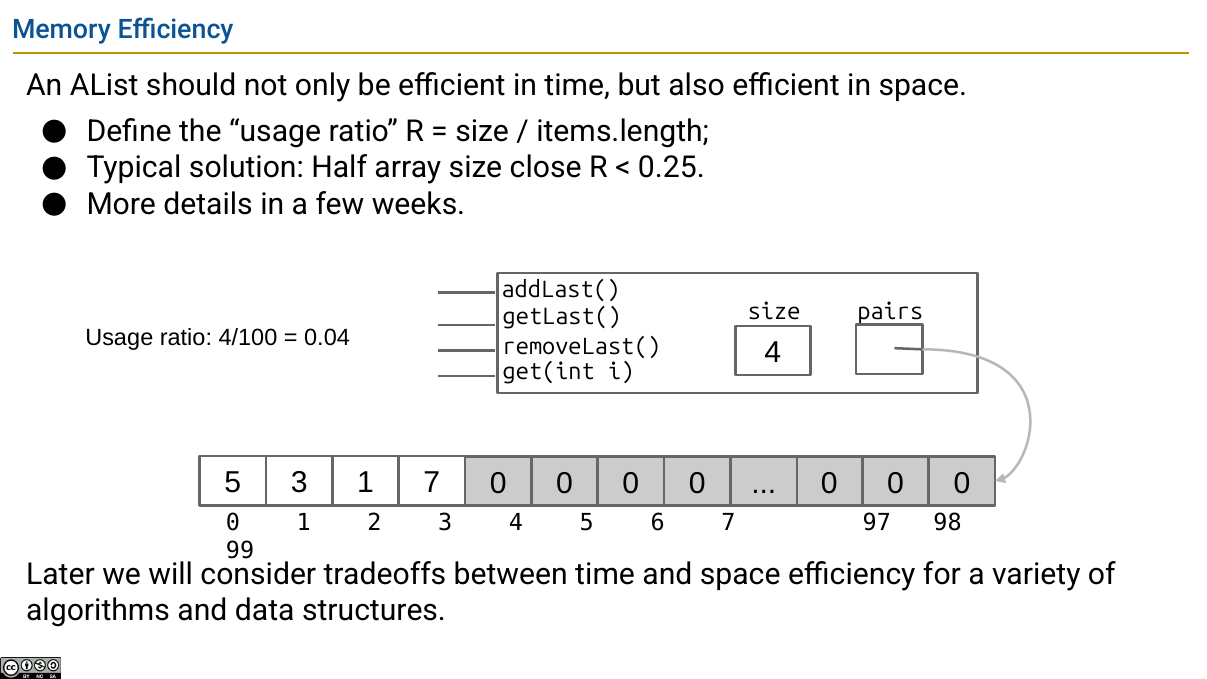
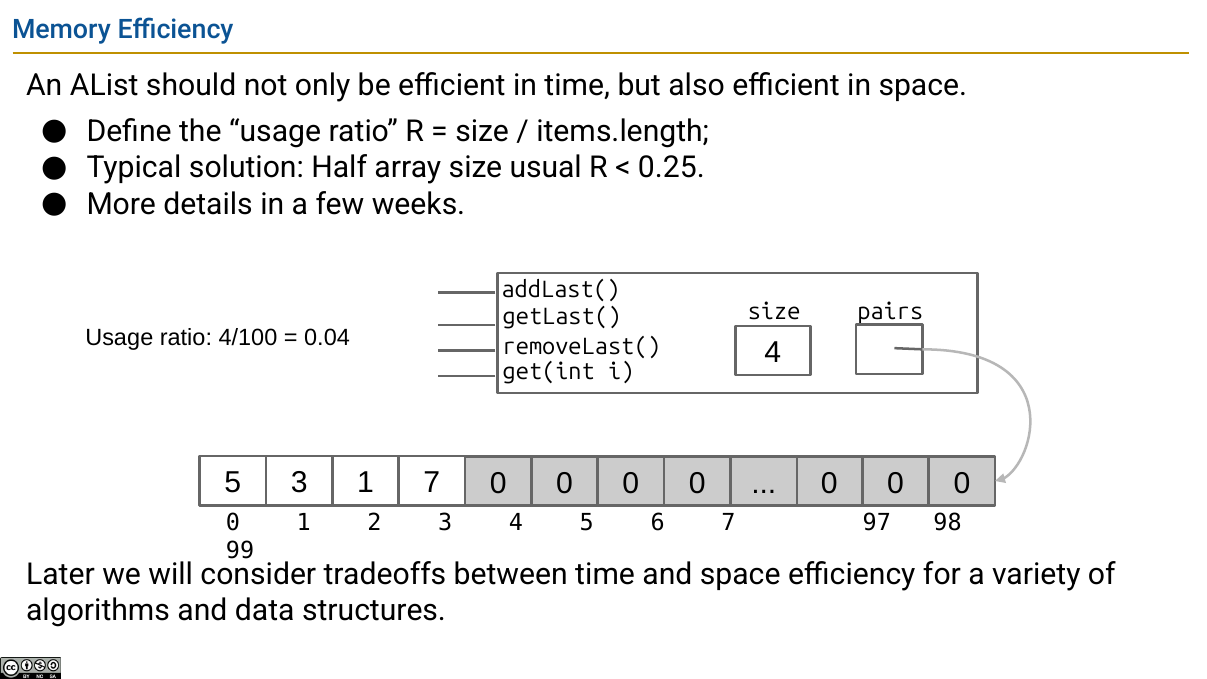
close: close -> usual (546, 168)
